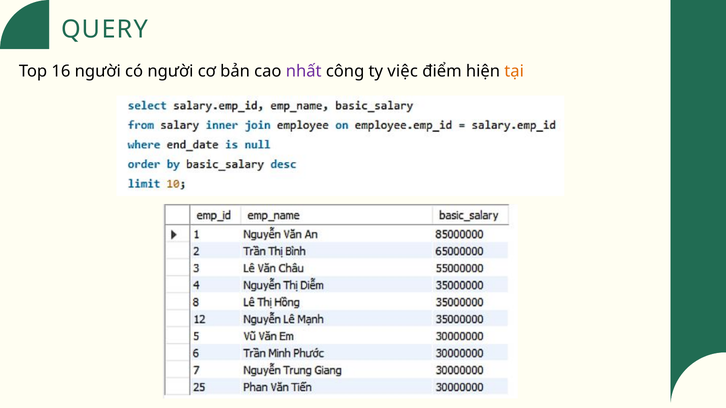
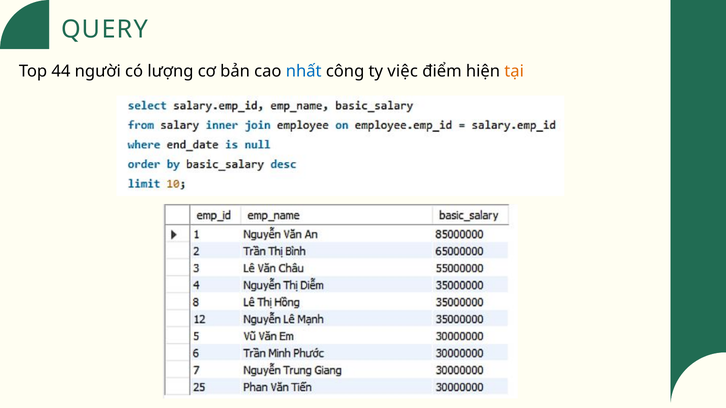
16: 16 -> 44 (61, 71)
có người: người -> lượng (170, 71)
nhất colour: purple -> blue (304, 71)
